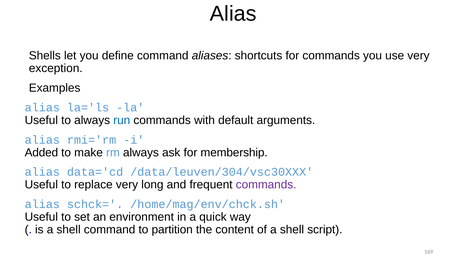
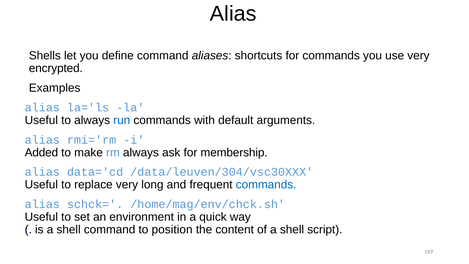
exception: exception -> encrypted (56, 68)
commands colour: purple -> blue (266, 185)
partition: partition -> position (172, 230)
